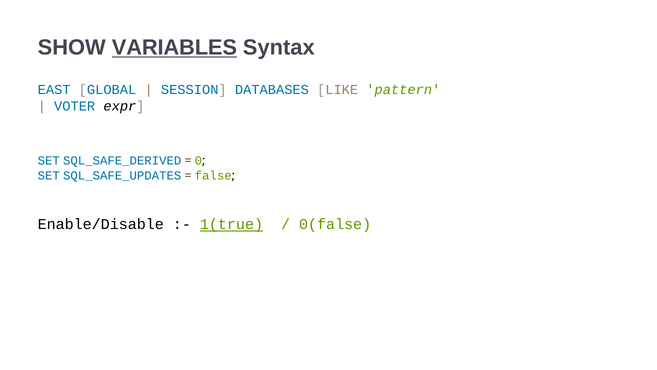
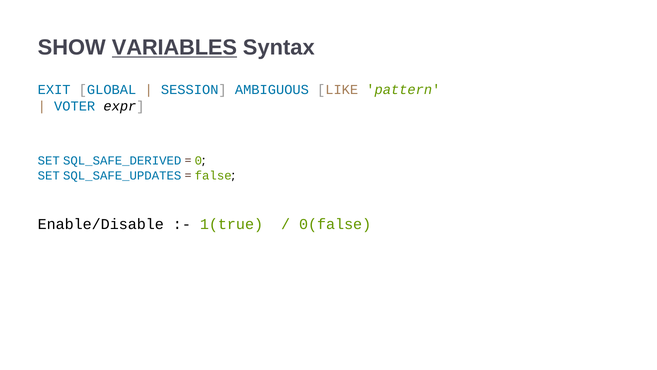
EAST: EAST -> EXIT (54, 90)
DATABASES: DATABASES -> AMBIGUOUS (272, 90)
1(true underline: present -> none (232, 224)
